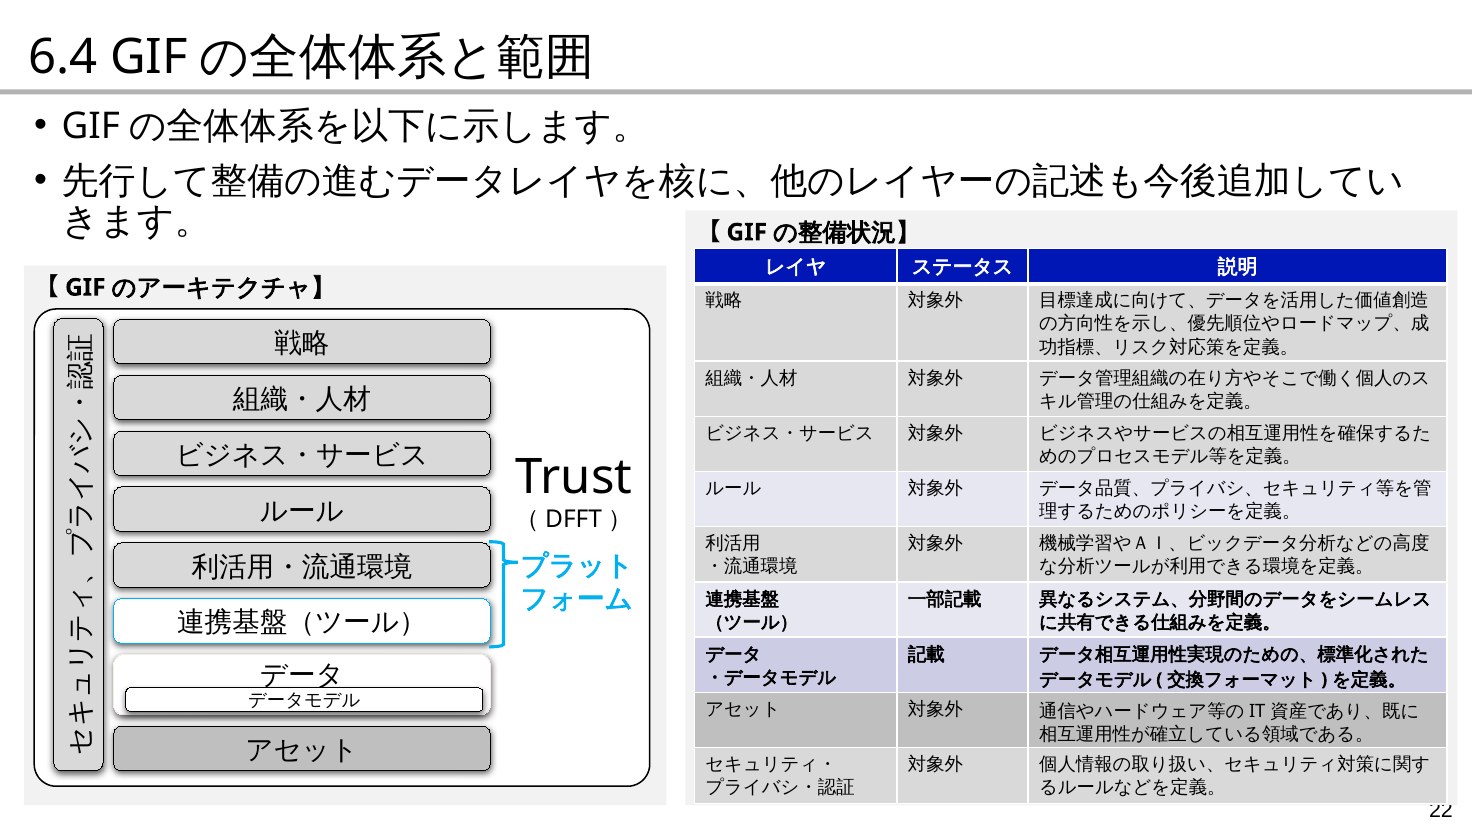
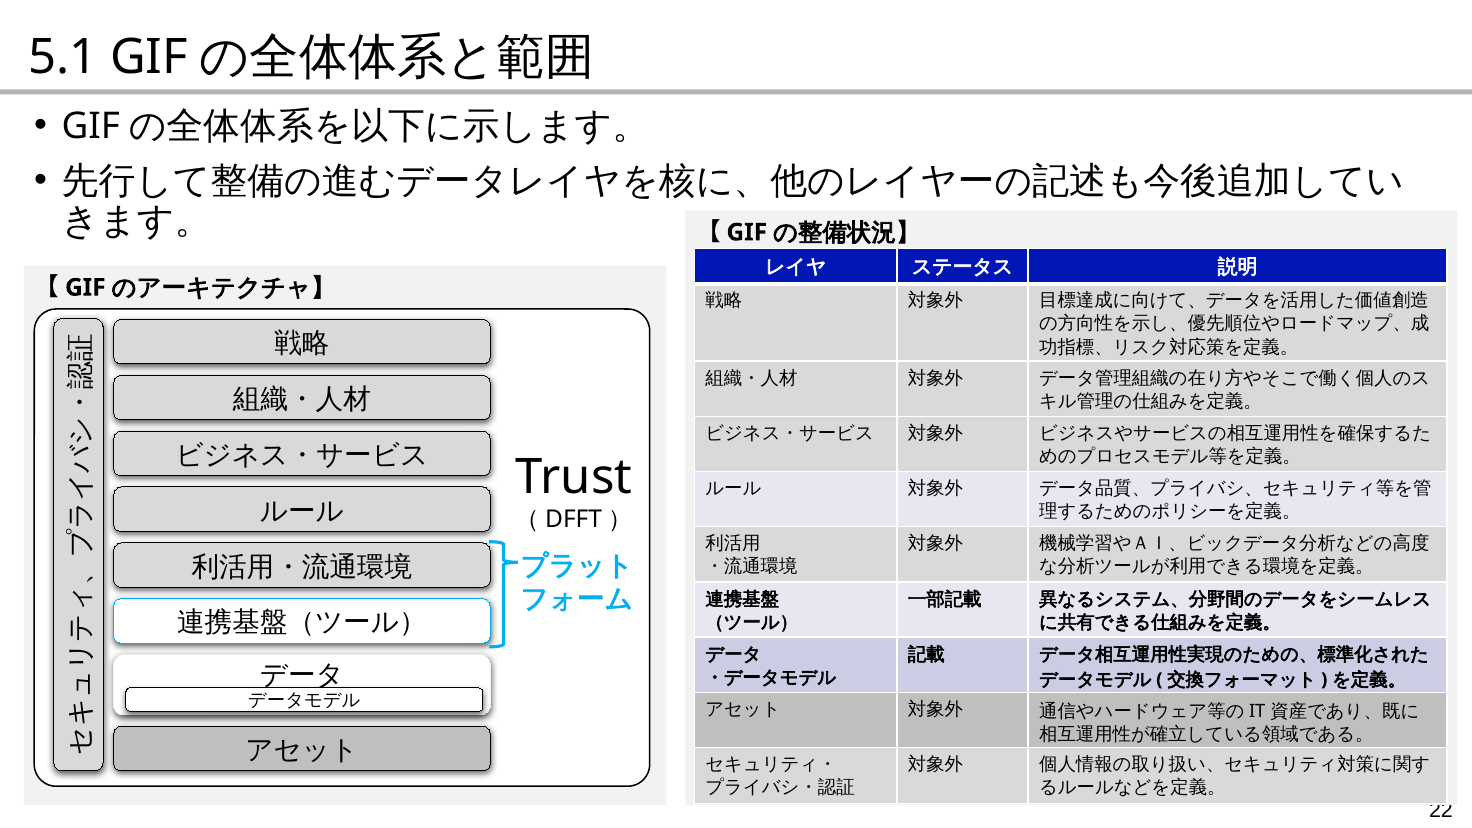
6.4: 6.4 -> 5.1 (63, 57)
